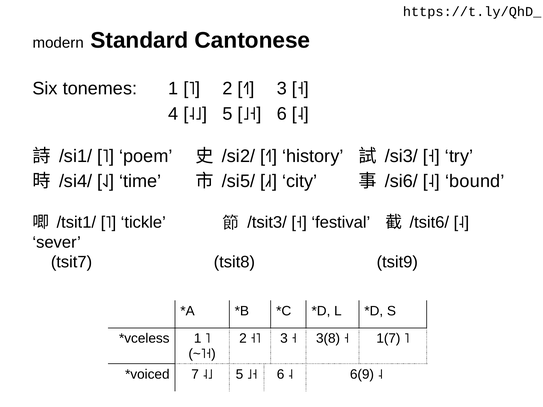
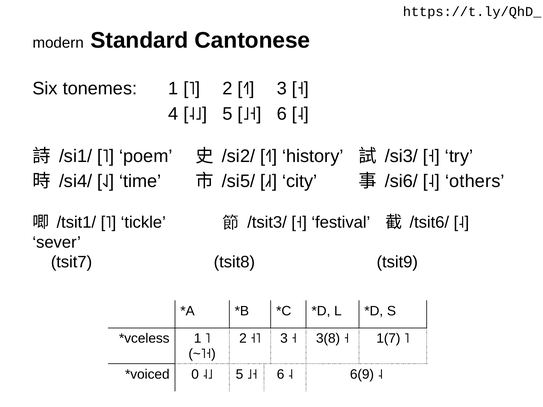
bound: bound -> others (475, 181)
7: 7 -> 0 (195, 375)
